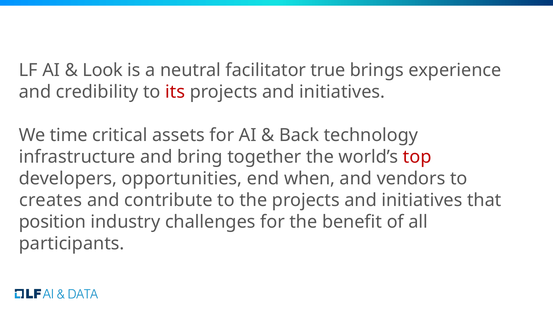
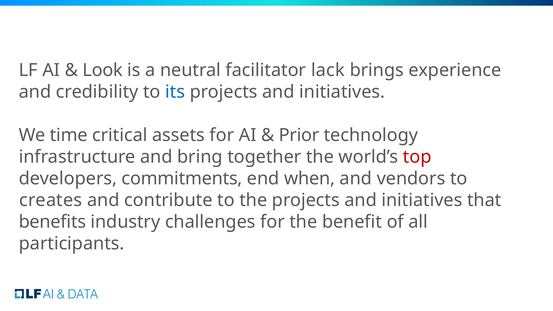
true: true -> lack (328, 70)
its colour: red -> blue (175, 92)
Back: Back -> Prior (299, 135)
opportunities: opportunities -> commitments (182, 178)
position: position -> benefits (52, 222)
